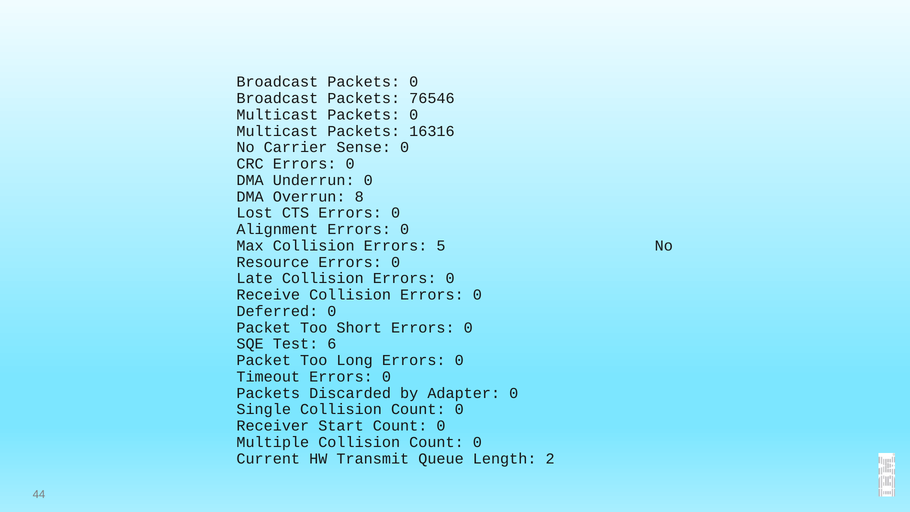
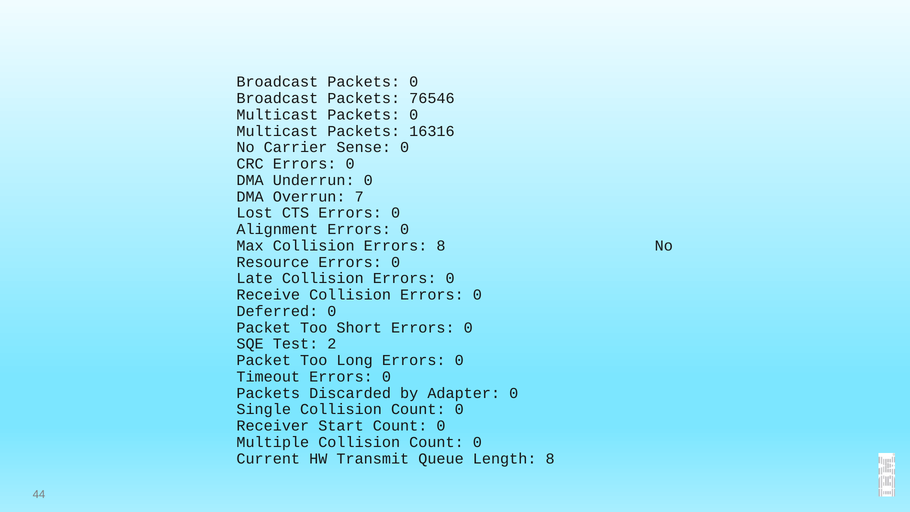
8: 8 -> 7 (359, 197)
Errors 5: 5 -> 8 (441, 246)
6: 6 -> 2 (332, 344)
Length 2: 2 -> 8 (550, 459)
